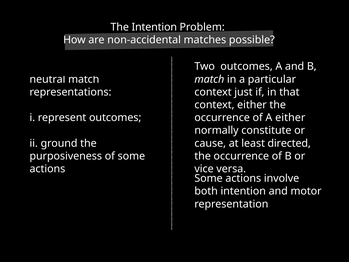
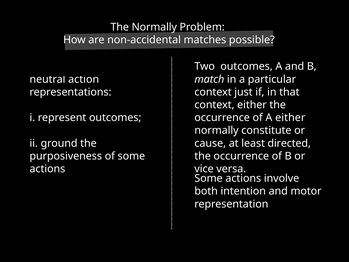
The Intention: Intention -> Normally (154, 27)
match: match -> action (84, 79)
